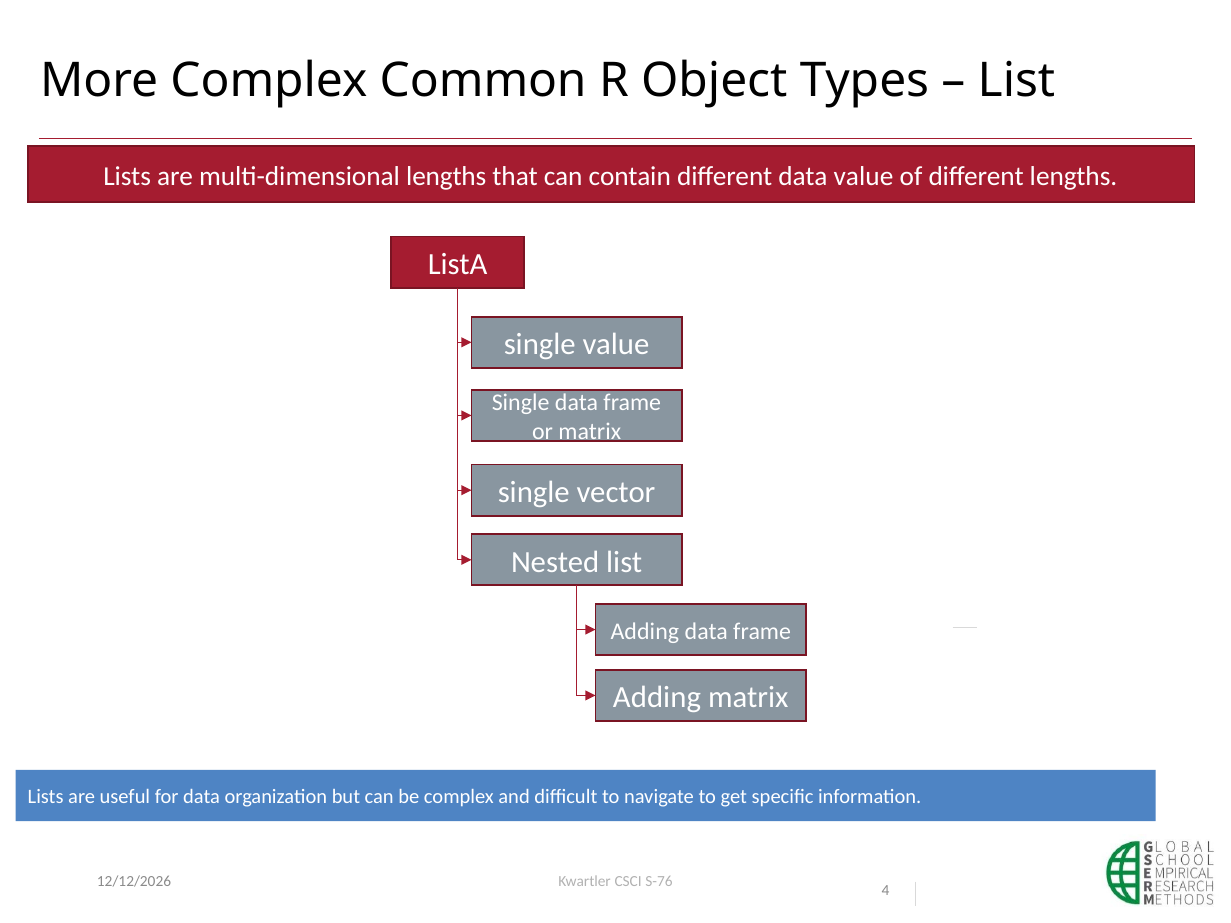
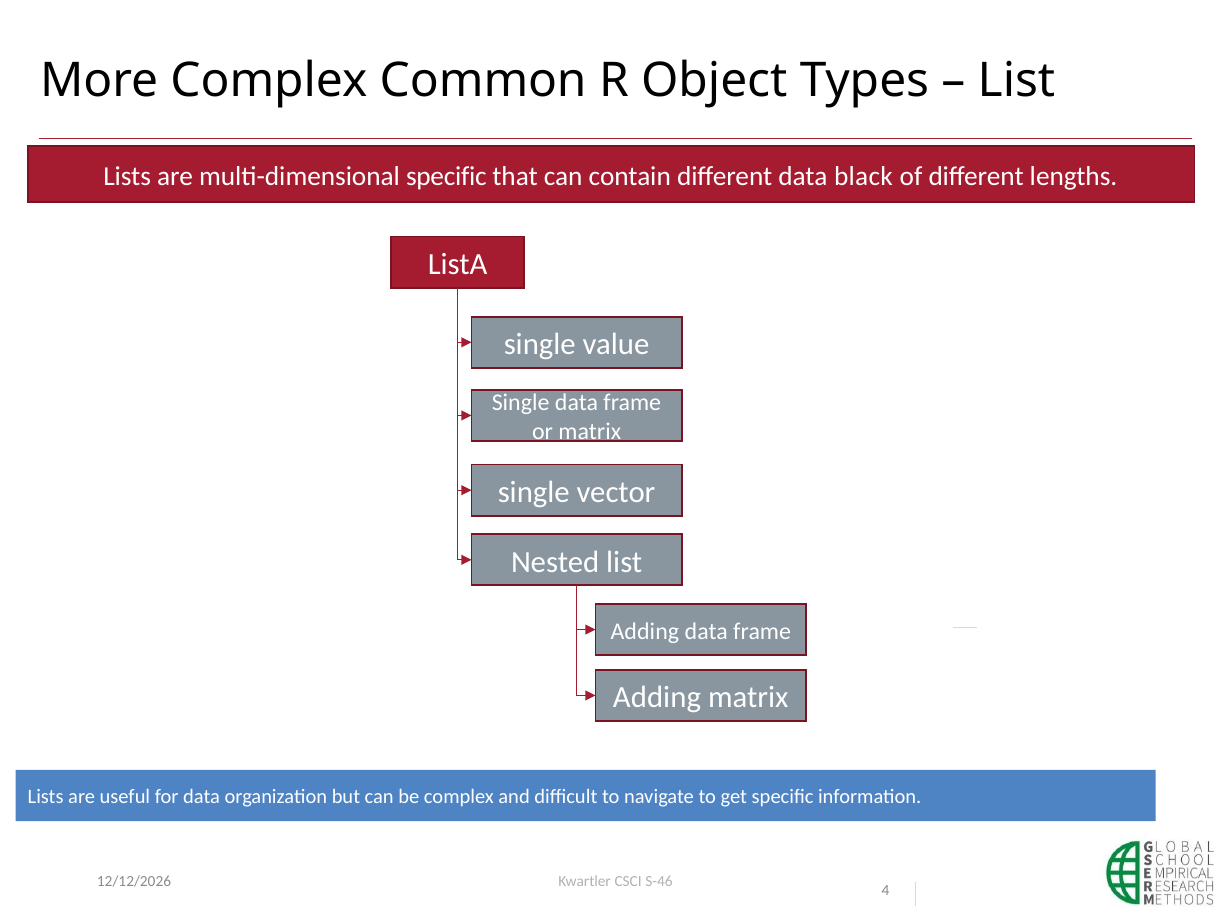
multi-dimensional lengths: lengths -> specific (446, 176)
data value: value -> black (863, 176)
S-76: S-76 -> S-46 (659, 881)
